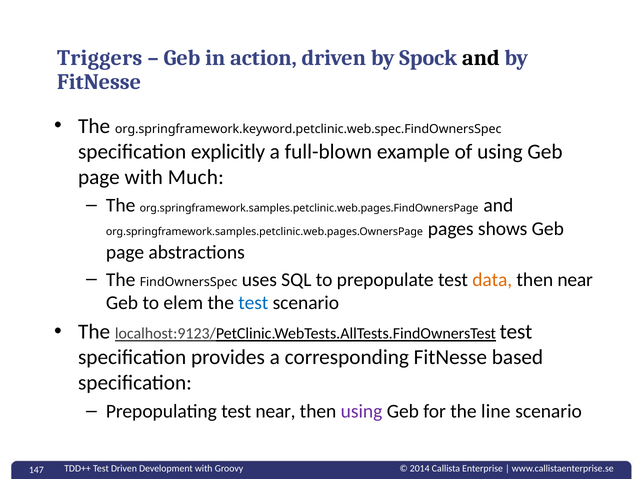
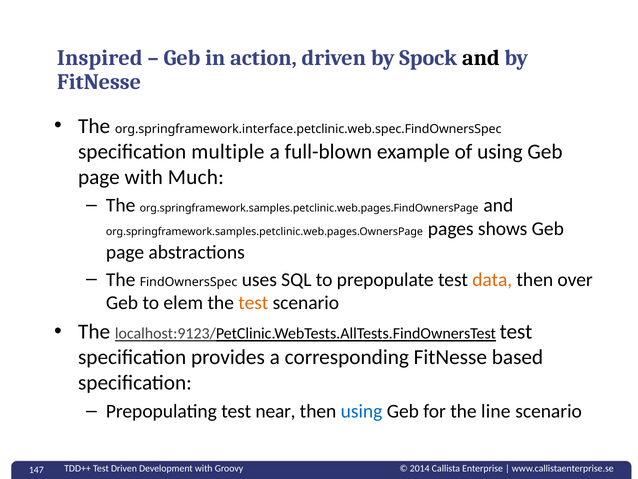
Triggers: Triggers -> Inspired (100, 58)
org.springframework.keyword.petclinic.web.spec.FindOwnersSpec: org.springframework.keyword.petclinic.web.spec.FindOwnersSpec -> org.springframework.interface.petclinic.web.spec.FindOwnersSpec (308, 129)
explicitly: explicitly -> multiple (228, 152)
then near: near -> over (575, 279)
test colour: blue -> orange (253, 303)
using colour: purple -> blue (362, 411)
